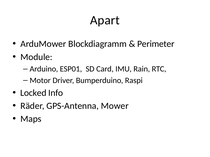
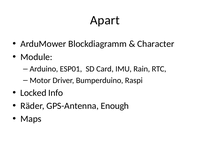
Perimeter: Perimeter -> Character (156, 44)
Mower: Mower -> Enough (115, 106)
